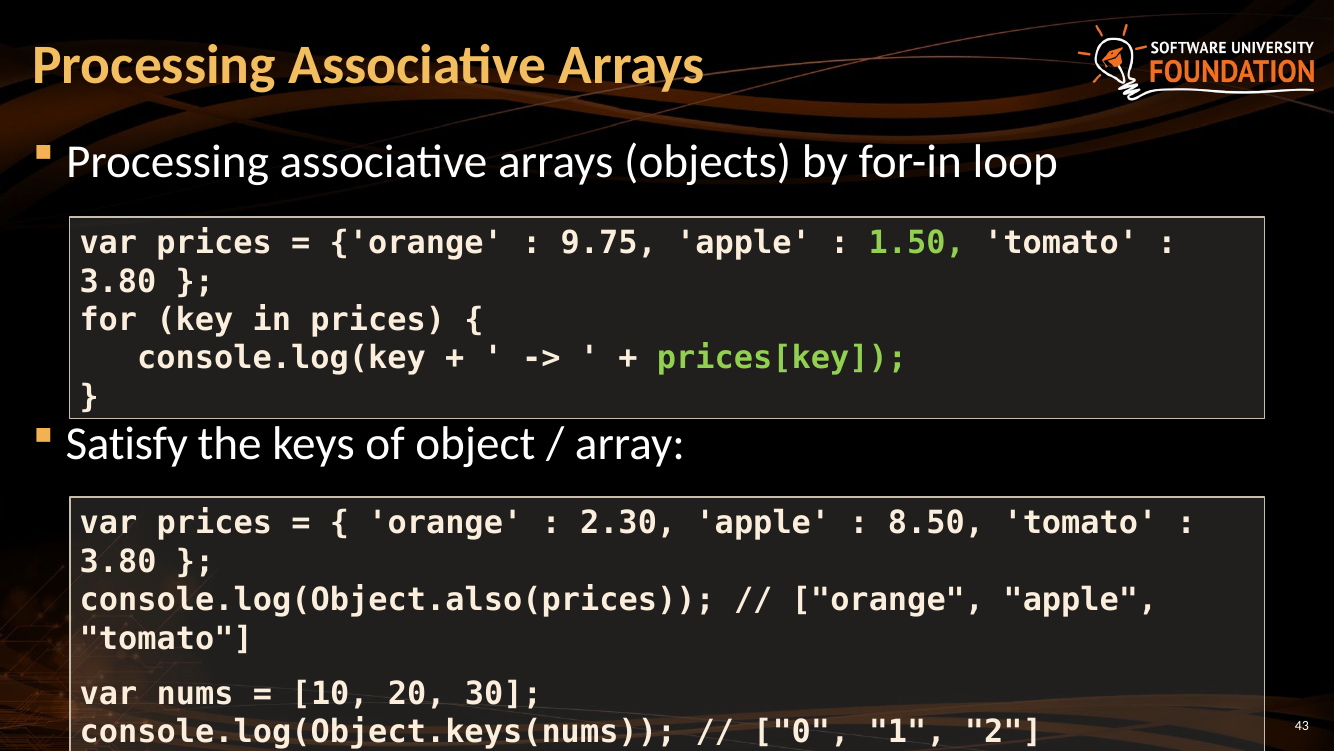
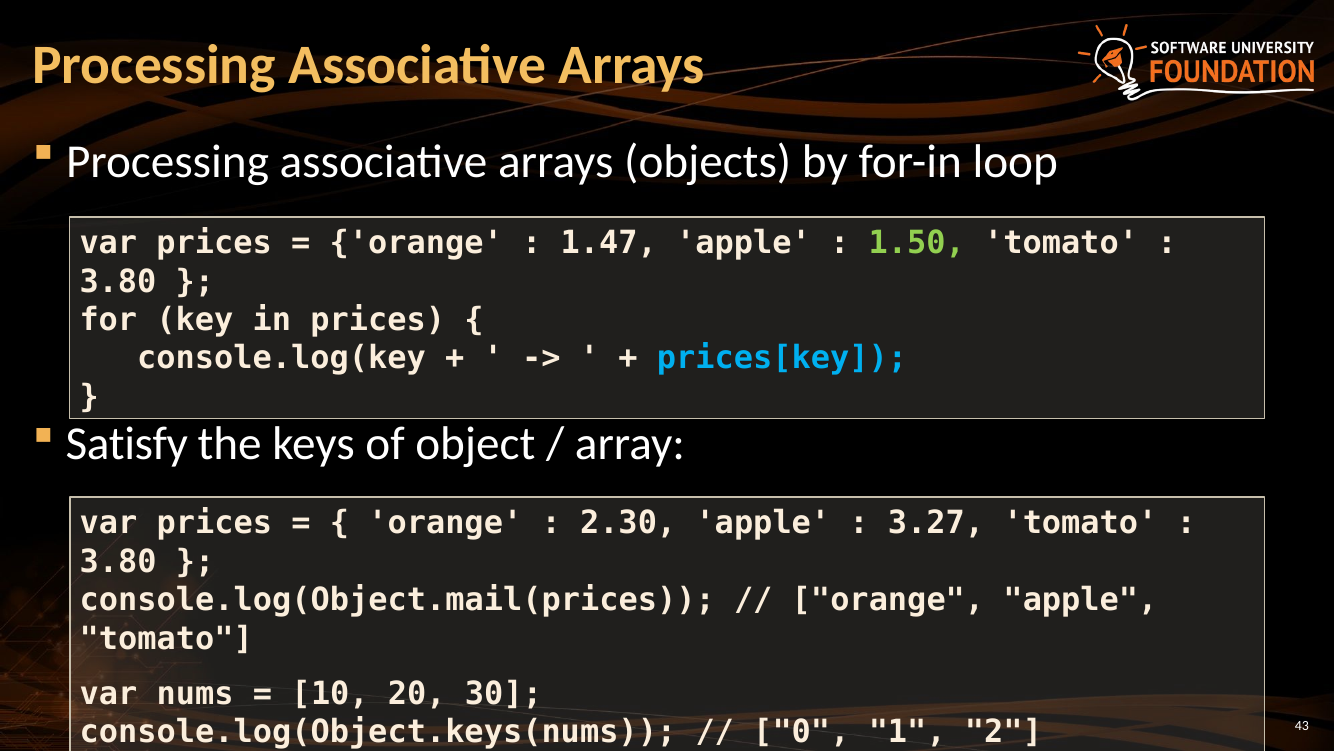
9.75: 9.75 -> 1.47 (609, 243)
prices[key colour: light green -> light blue (782, 358)
8.50: 8.50 -> 3.27 (936, 523)
console.log(Object.also(prices: console.log(Object.also(prices -> console.log(Object.mail(prices (397, 600)
